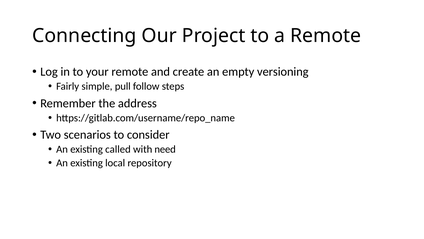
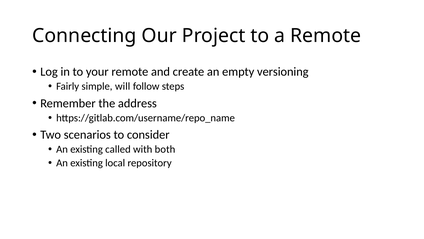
pull: pull -> will (123, 86)
need: need -> both (165, 149)
